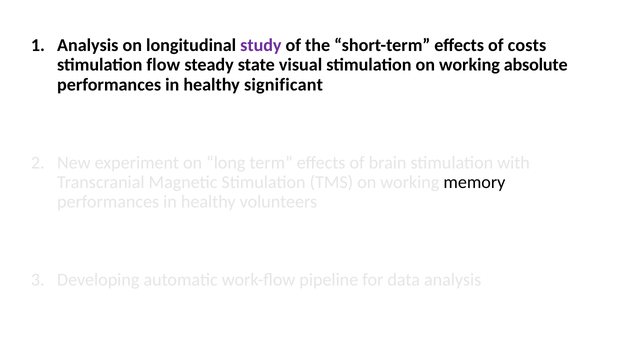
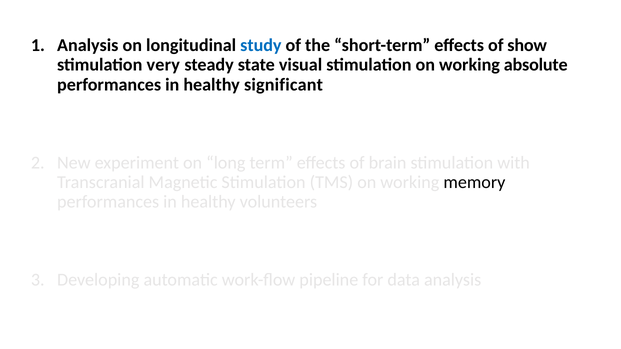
study colour: purple -> blue (261, 45)
costs: costs -> show (527, 45)
flow: flow -> very (163, 65)
